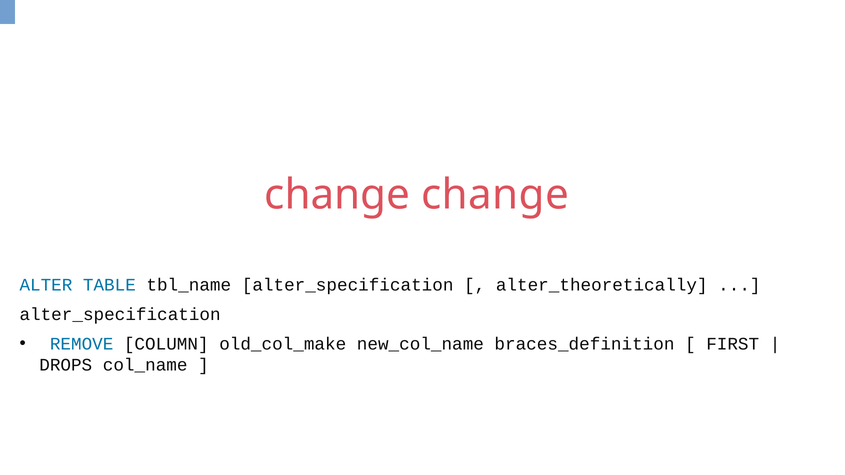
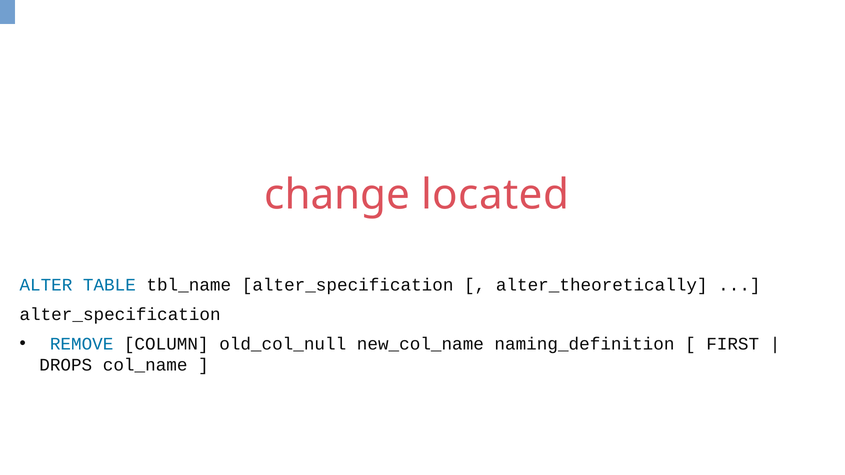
change change: change -> located (495, 195)
old_col_make: old_col_make -> old_col_null (283, 344)
braces_definition: braces_definition -> naming_definition (584, 344)
